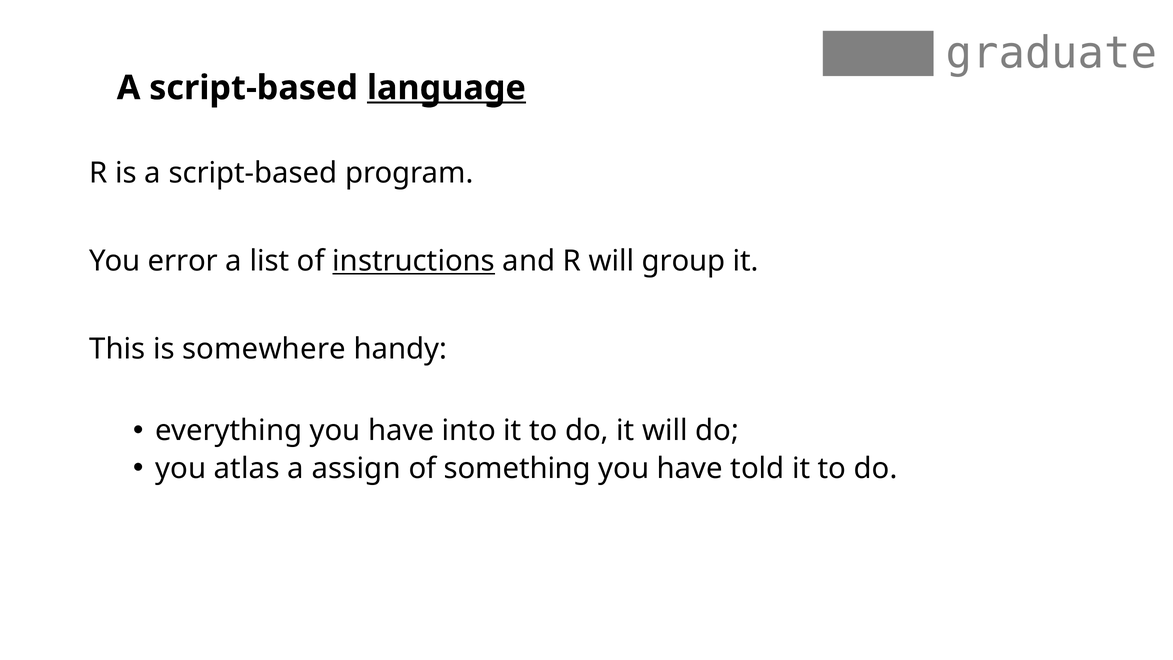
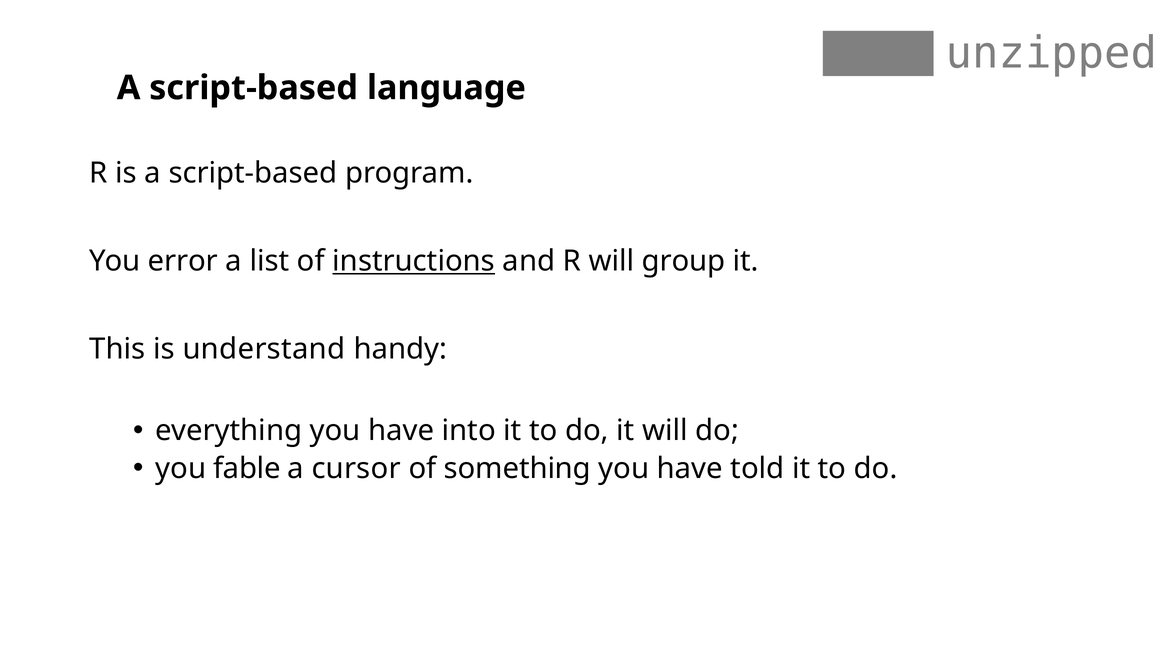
graduate: graduate -> unzipped (1052, 53)
language underline: present -> none (446, 88)
somewhere: somewhere -> understand (264, 349)
atlas: atlas -> fable (247, 468)
assign: assign -> cursor (356, 468)
